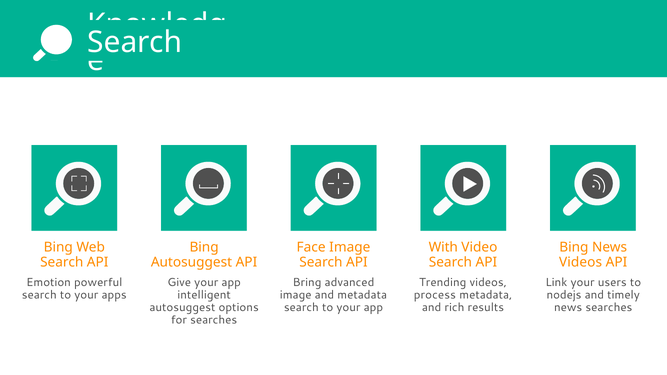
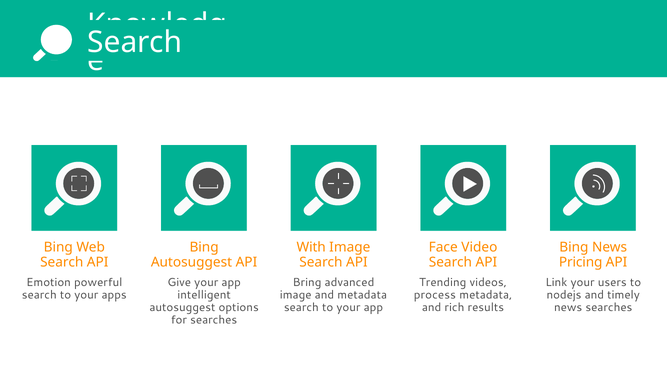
Face: Face -> With (311, 247)
With: With -> Face (443, 247)
Videos: Videos -> Pricing (581, 262)
